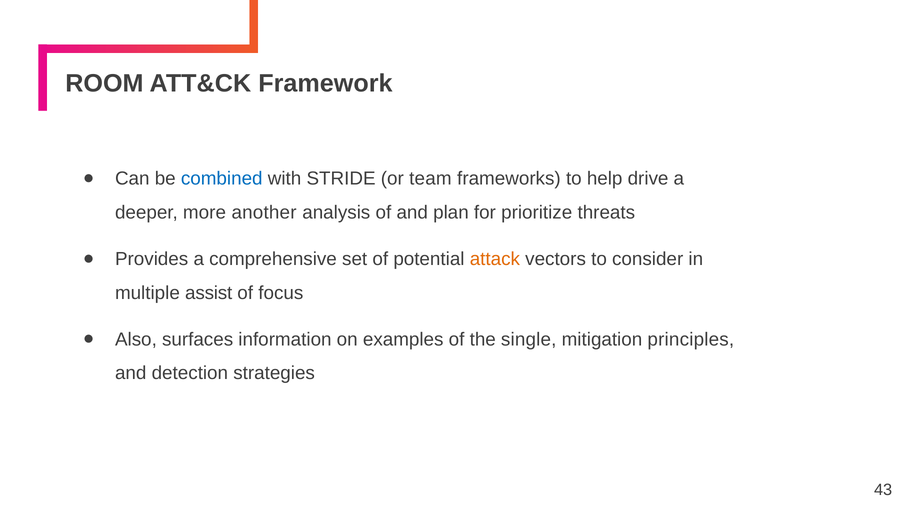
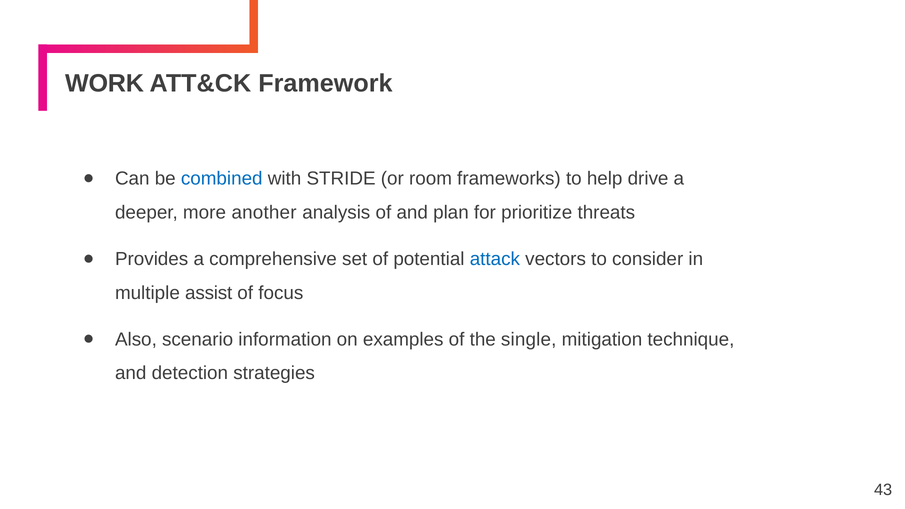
ROOM: ROOM -> WORK (105, 84)
team: team -> room (431, 179)
attack colour: orange -> blue (495, 259)
surfaces: surfaces -> scenario (198, 339)
principles: principles -> technique (691, 339)
